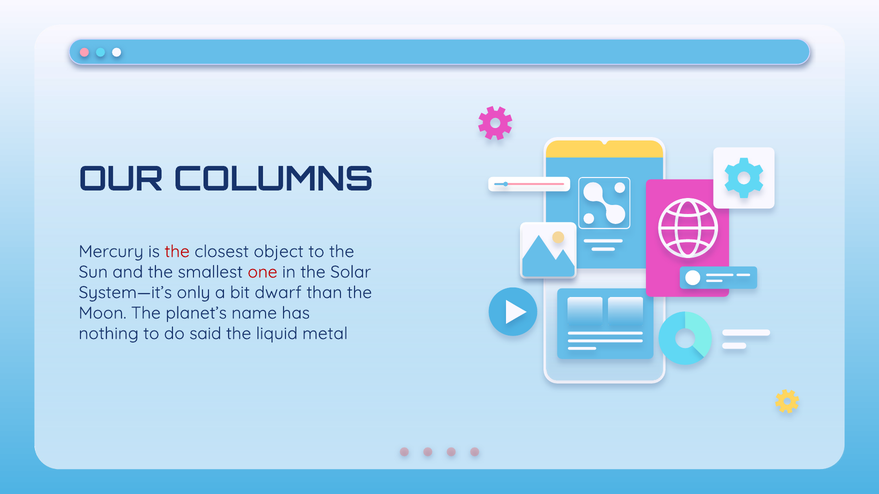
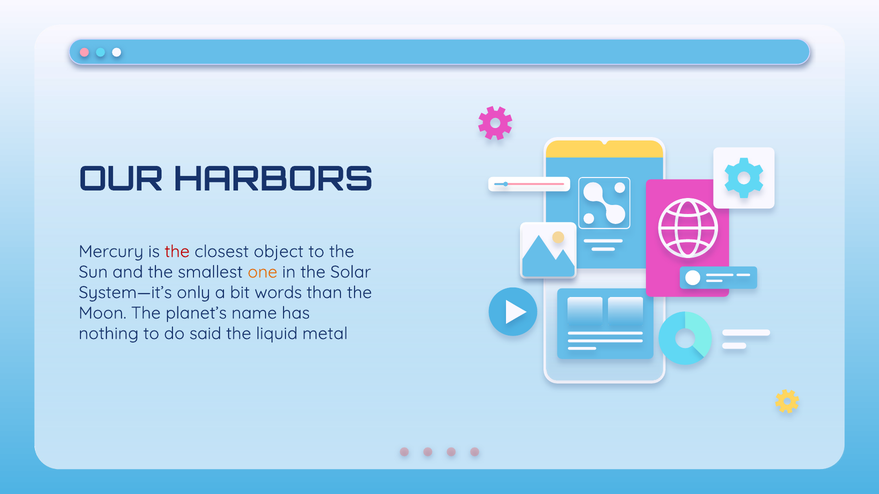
COLUMNS: COLUMNS -> HARBORS (273, 179)
one colour: red -> orange (263, 272)
dwarf: dwarf -> words (278, 293)
